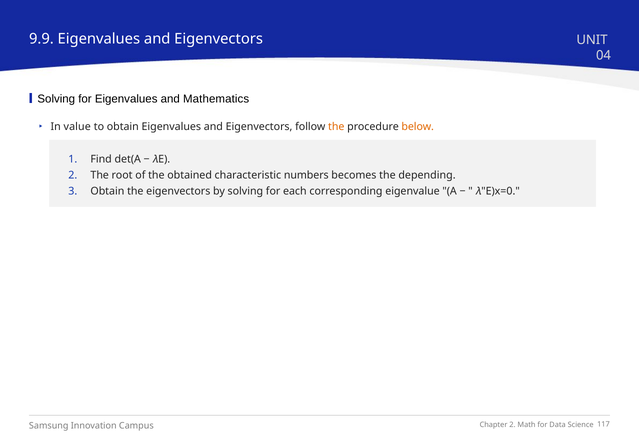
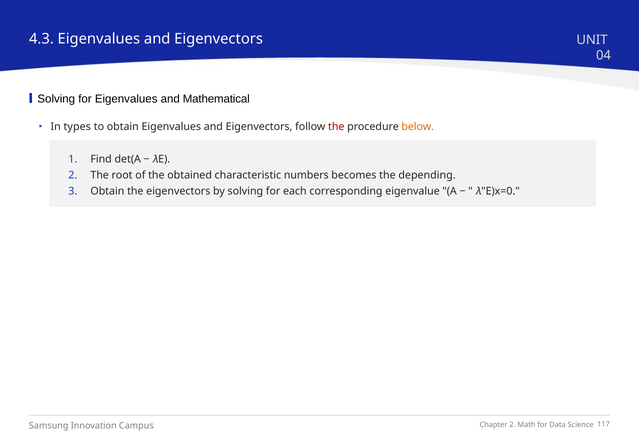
9.9: 9.9 -> 4.3 (41, 39)
Mathematics: Mathematics -> Mathematical (216, 99)
value: value -> types (77, 127)
the colour: orange -> red (336, 127)
